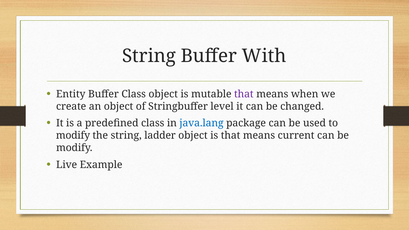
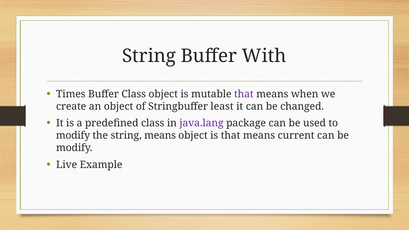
Entity: Entity -> Times (71, 94)
level: level -> least (222, 106)
java.lang colour: blue -> purple (202, 123)
string ladder: ladder -> means (160, 136)
